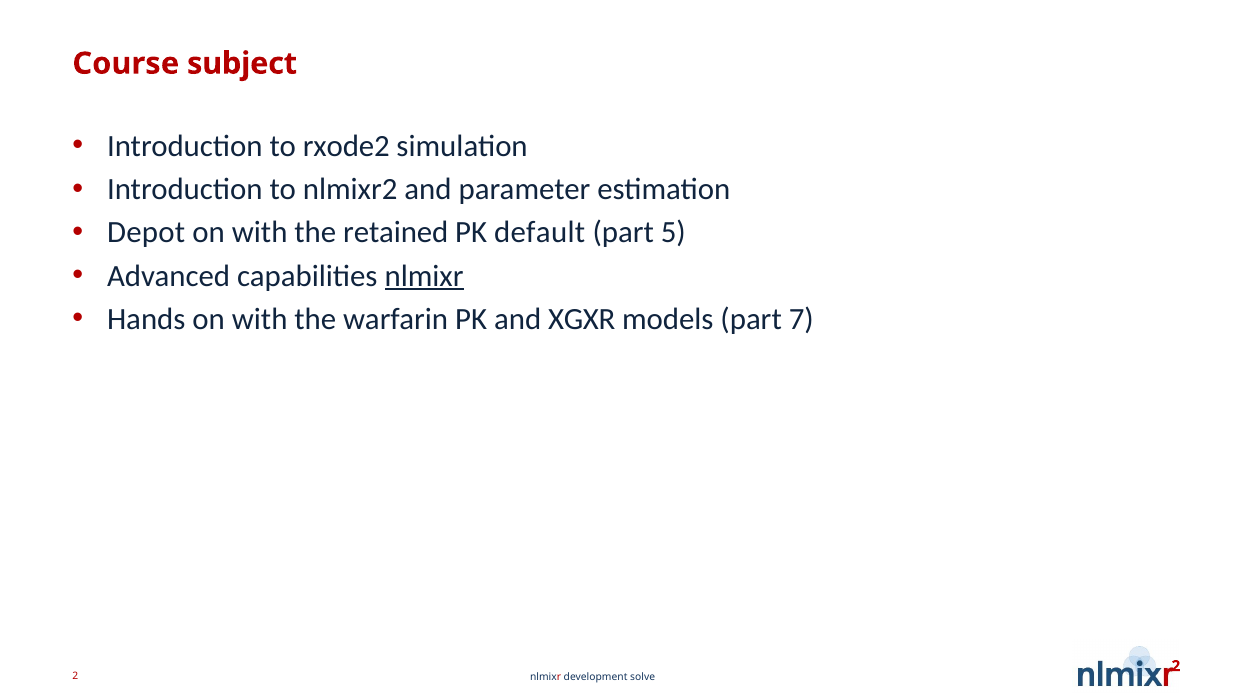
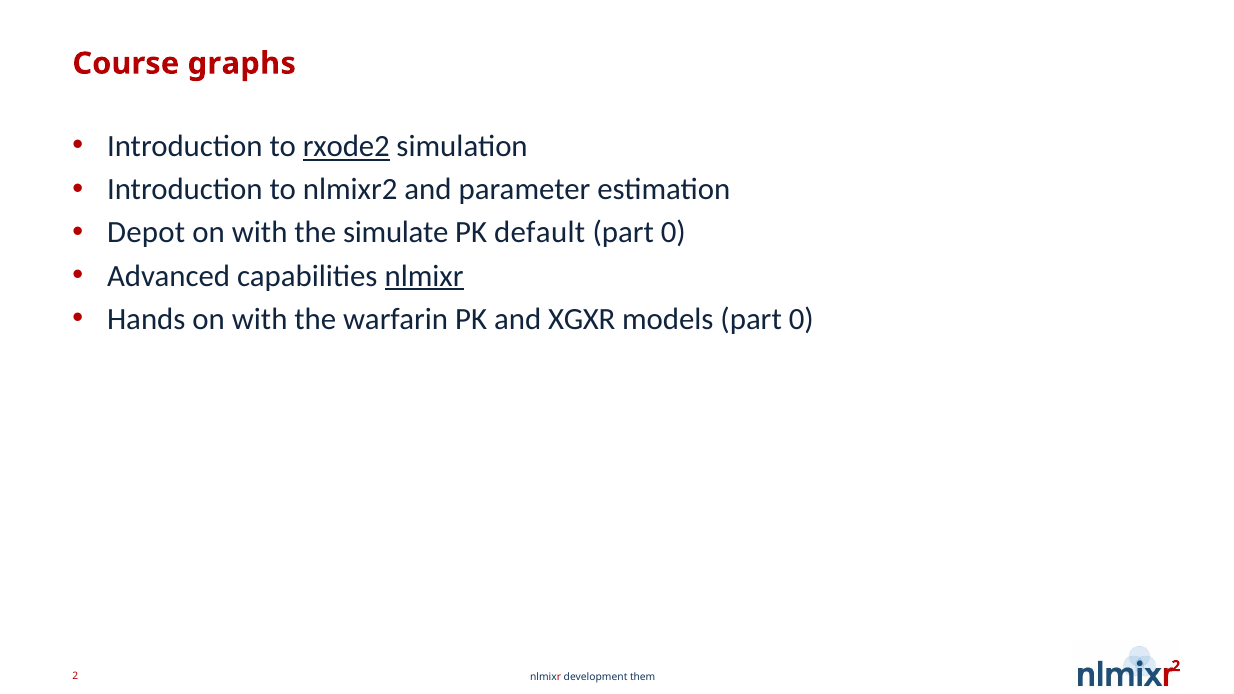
subject: subject -> graphs (242, 64)
rxode2 underline: none -> present (346, 146)
retained: retained -> simulate (396, 233)
5: 5 -> 0 (673, 233)
models part 7: 7 -> 0 (801, 319)
solve: solve -> them (643, 677)
